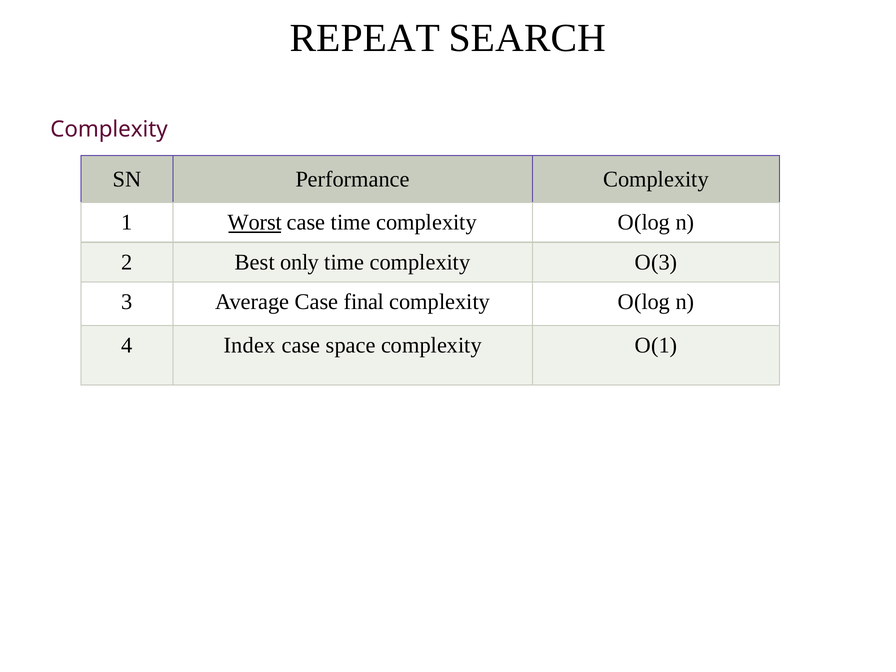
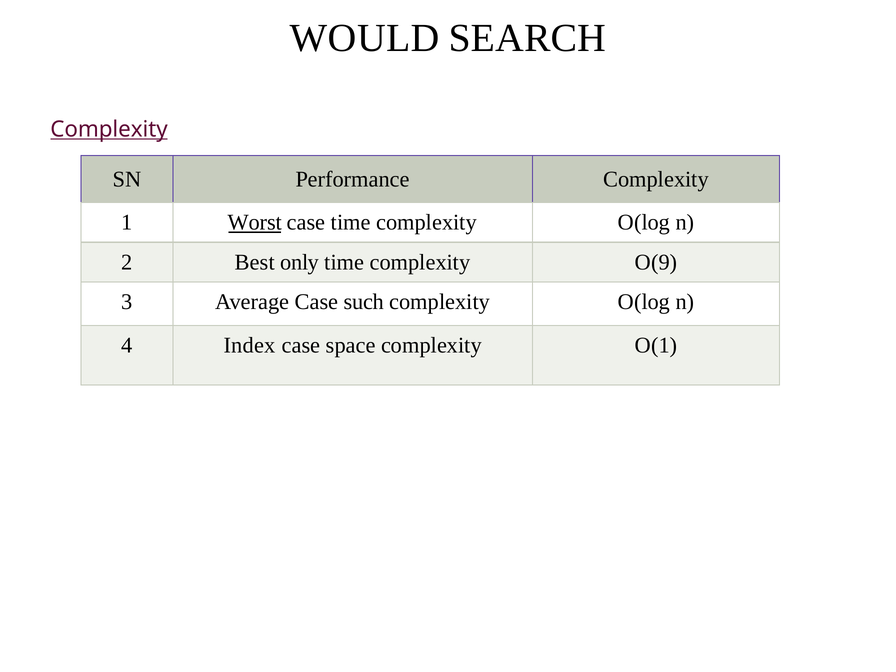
REPEAT: REPEAT -> WOULD (365, 38)
Complexity underline: none -> present (109, 129)
O(3: O(3 -> O(9 (656, 262)
final: final -> such (364, 302)
